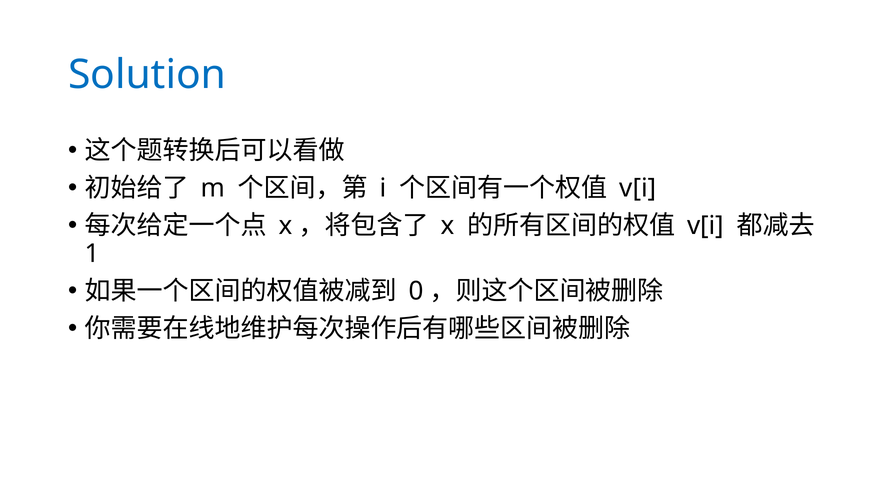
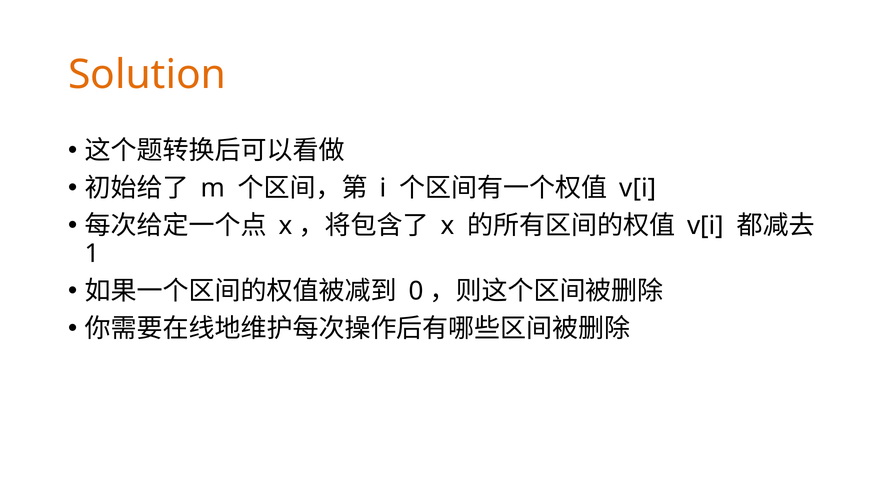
Solution colour: blue -> orange (147, 75)
